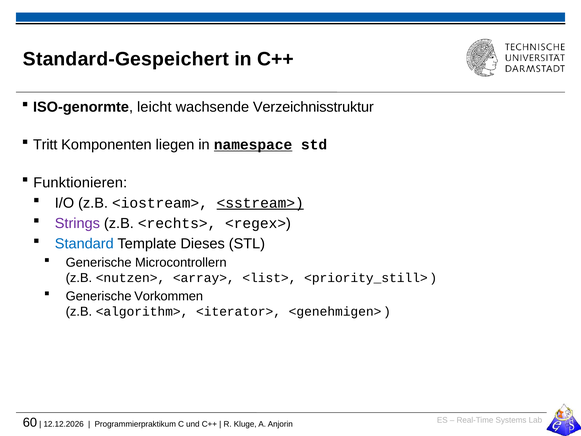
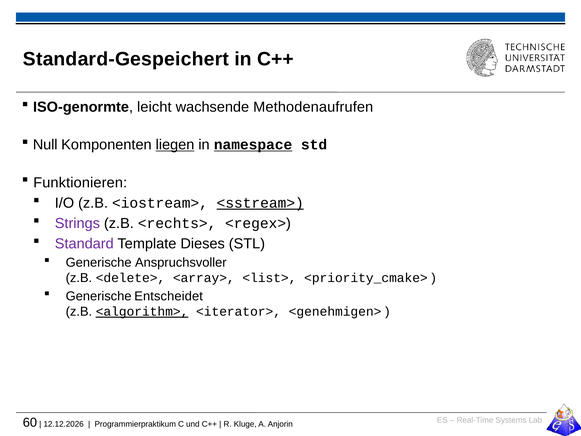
Verzeichnisstruktur: Verzeichnisstruktur -> Methodenaufrufen (313, 107)
Tritt: Tritt -> Null (45, 145)
liegen underline: none -> present (175, 145)
Standard colour: blue -> purple (84, 243)
Microcontrollern: Microcontrollern -> Anspruchsvoller (181, 262)
<nutzen>: <nutzen> -> <delete> (130, 278)
<priority_still>: <priority_still> -> <priority_cmake> (366, 278)
Vorkommen: Vorkommen -> Entscheidet (169, 296)
<algorithm> underline: none -> present (142, 311)
